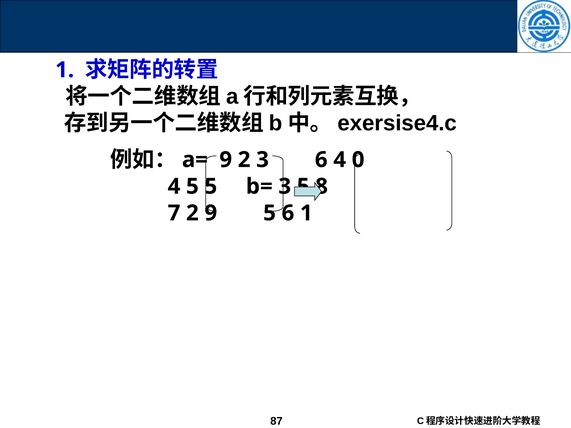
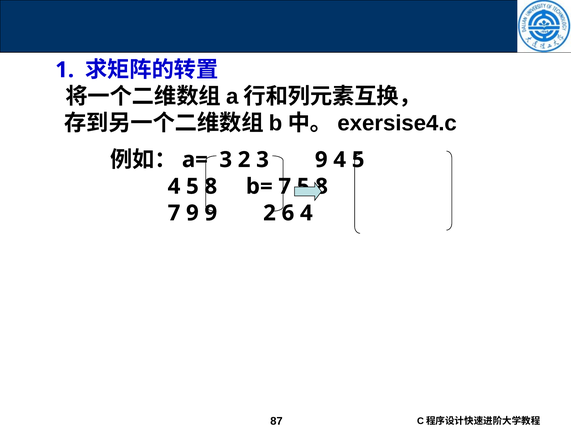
9: 9 -> 3 (226, 160)
3 6: 6 -> 9 (321, 160)
0: 0 -> 5 (358, 160)
4 5 5: 5 -> 8 (211, 186)
b= 3: 3 -> 7 (285, 186)
7 2: 2 -> 9 (192, 213)
9 5: 5 -> 2 (270, 213)
6 1: 1 -> 4 (306, 213)
